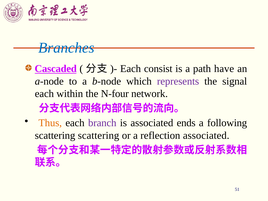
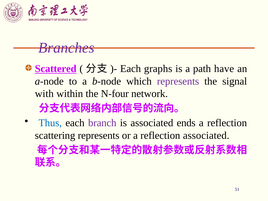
Branches colour: blue -> purple (66, 48)
Cascaded: Cascaded -> Scattered (56, 69)
consist: consist -> graphs (158, 69)
each: each -> with (44, 94)
Thus colour: orange -> blue (50, 123)
following: following -> reflection (227, 123)
scattering scattering: scattering -> represents (99, 135)
